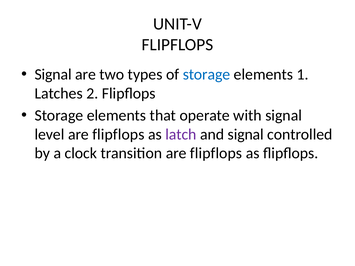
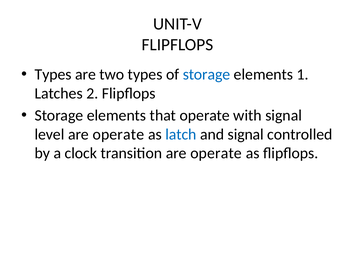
Signal: Signal -> Types (53, 74)
level are flipflops: flipflops -> operate (118, 134)
latch colour: purple -> blue (181, 134)
transition are flipflops: flipflops -> operate (216, 153)
